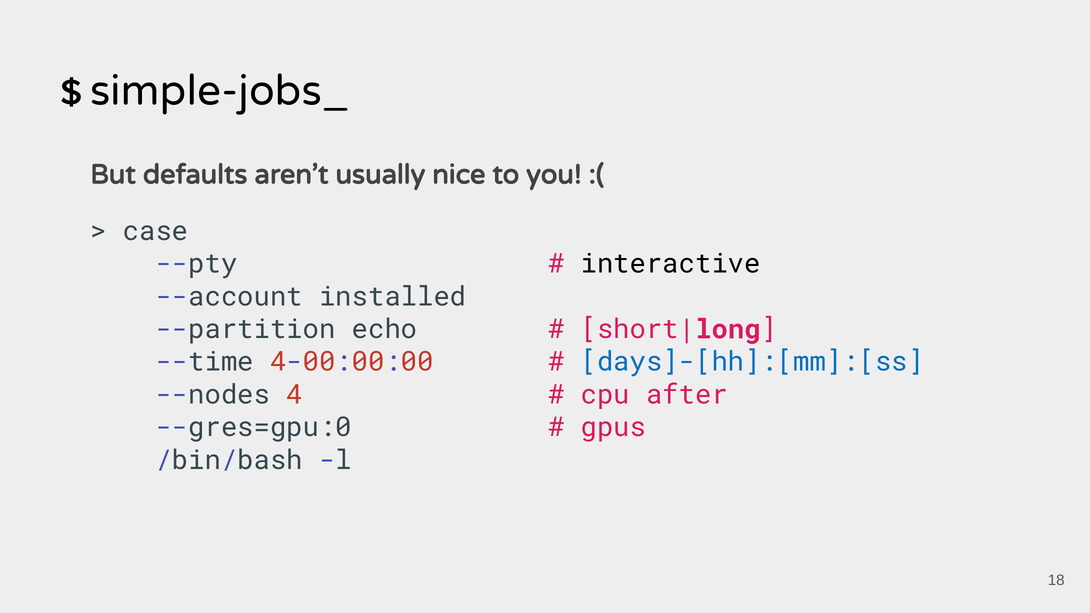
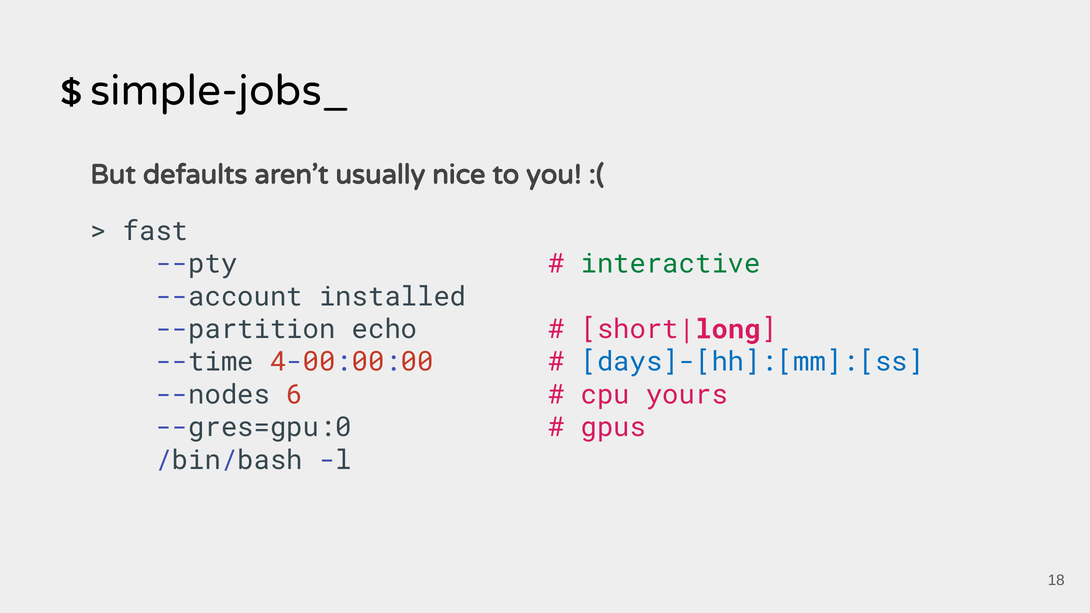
case: case -> fast (156, 231)
interactive colour: black -> green (671, 264)
4: 4 -> 6 (295, 395)
after: after -> yours (687, 395)
